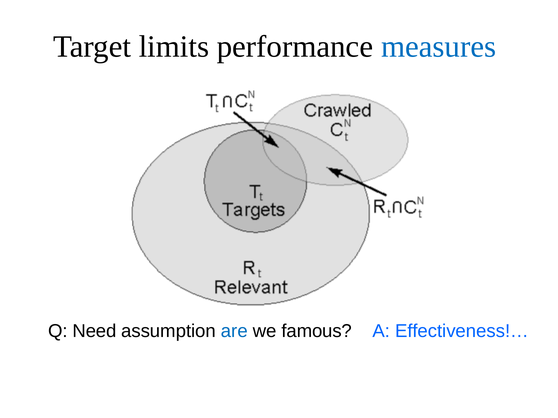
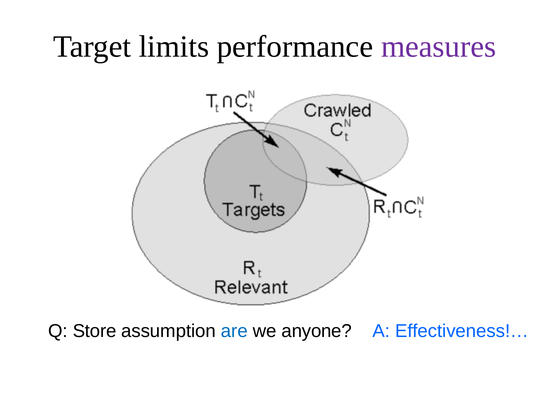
measures colour: blue -> purple (439, 47)
Need: Need -> Store (95, 331)
famous: famous -> anyone (317, 331)
